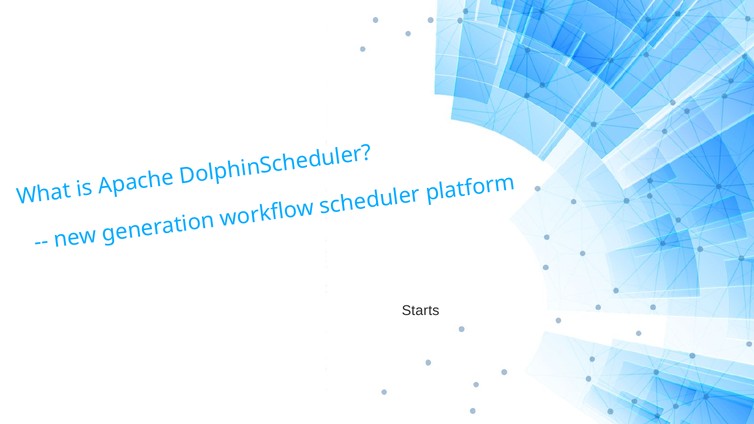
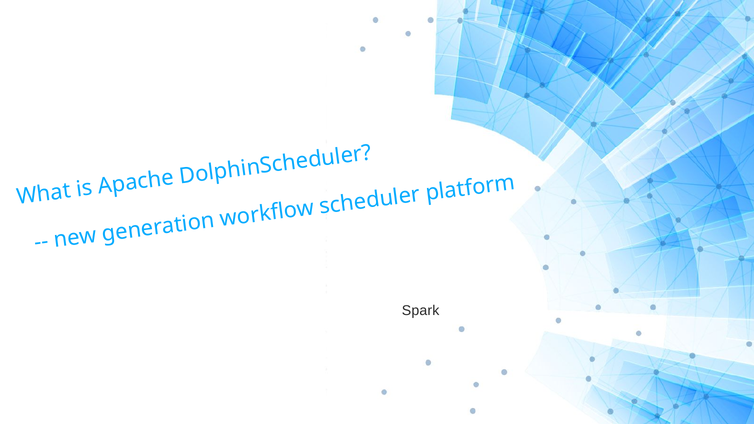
Starts: Starts -> Spark (421, 311)
